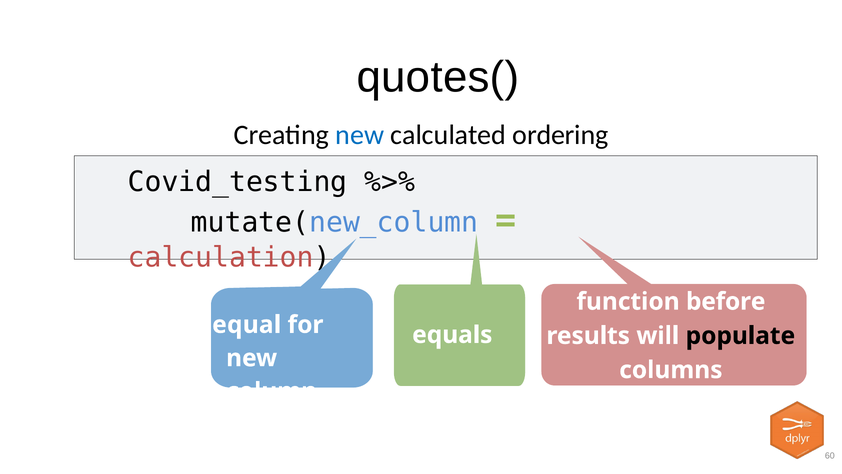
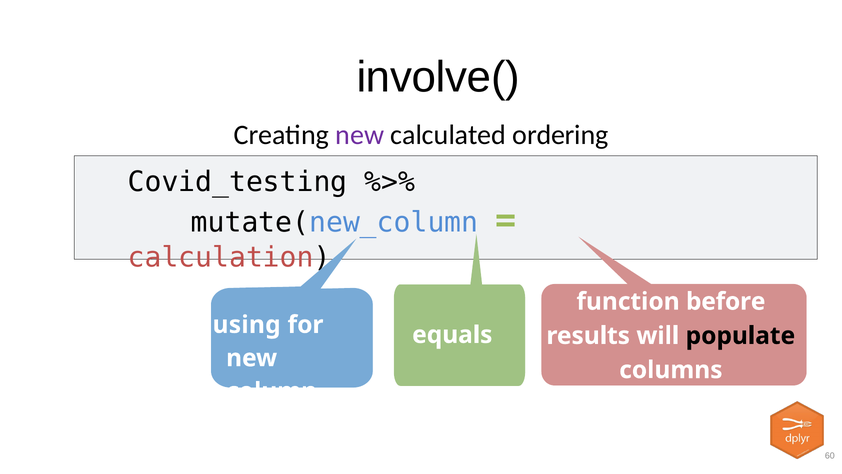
quotes(: quotes( -> involve( (438, 77)
new colour: blue -> purple (360, 135)
equal: equal -> using (247, 325)
